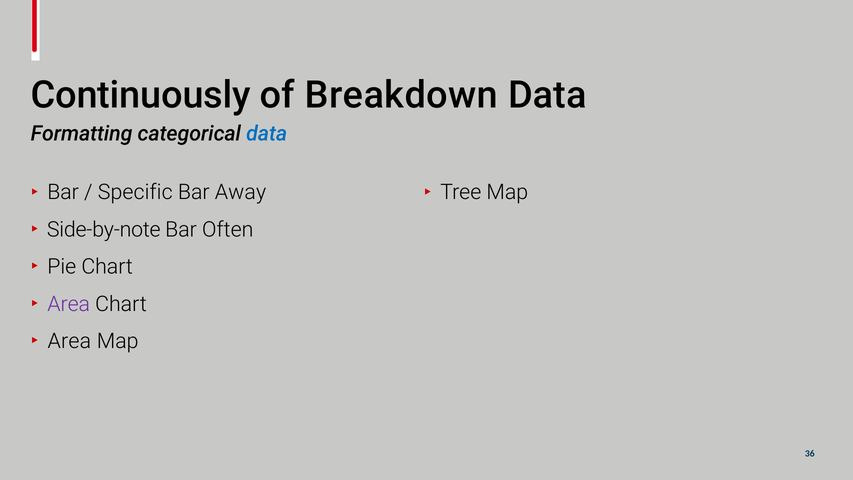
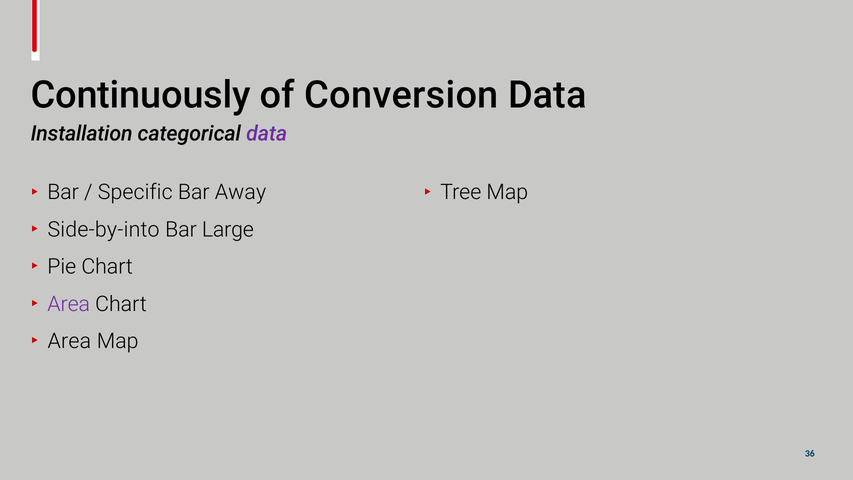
Breakdown: Breakdown -> Conversion (401, 95)
Formatting: Formatting -> Installation (82, 134)
data colour: blue -> purple (267, 134)
Side-by-note: Side-by-note -> Side-by-into (104, 230)
Often: Often -> Large (228, 230)
